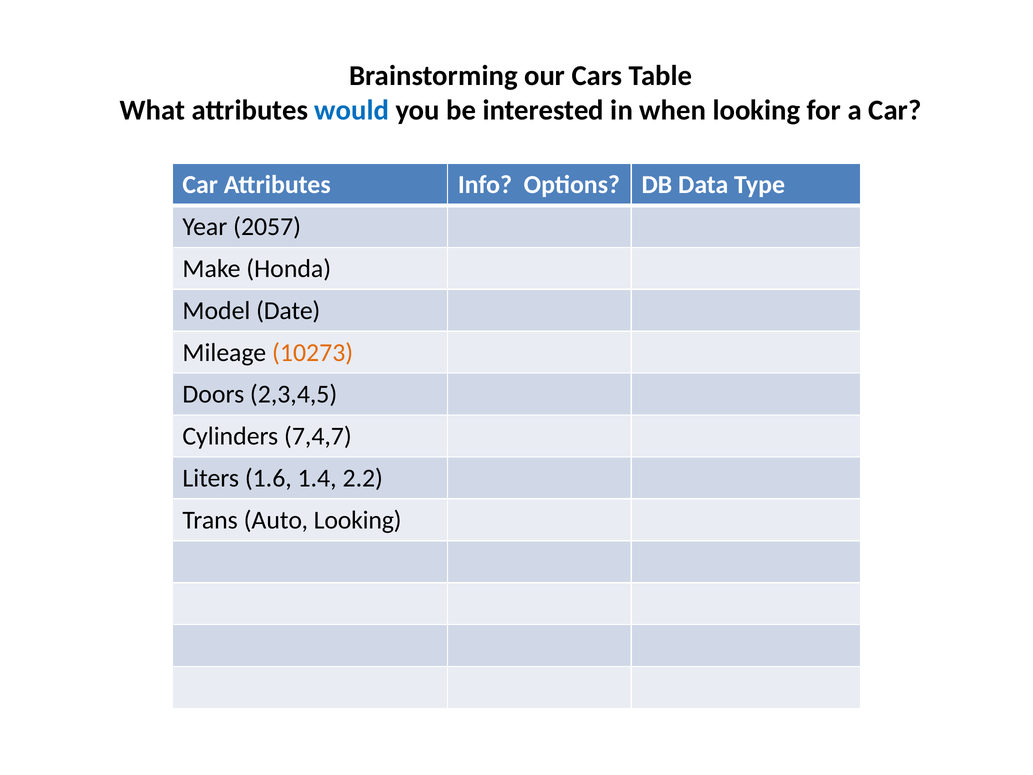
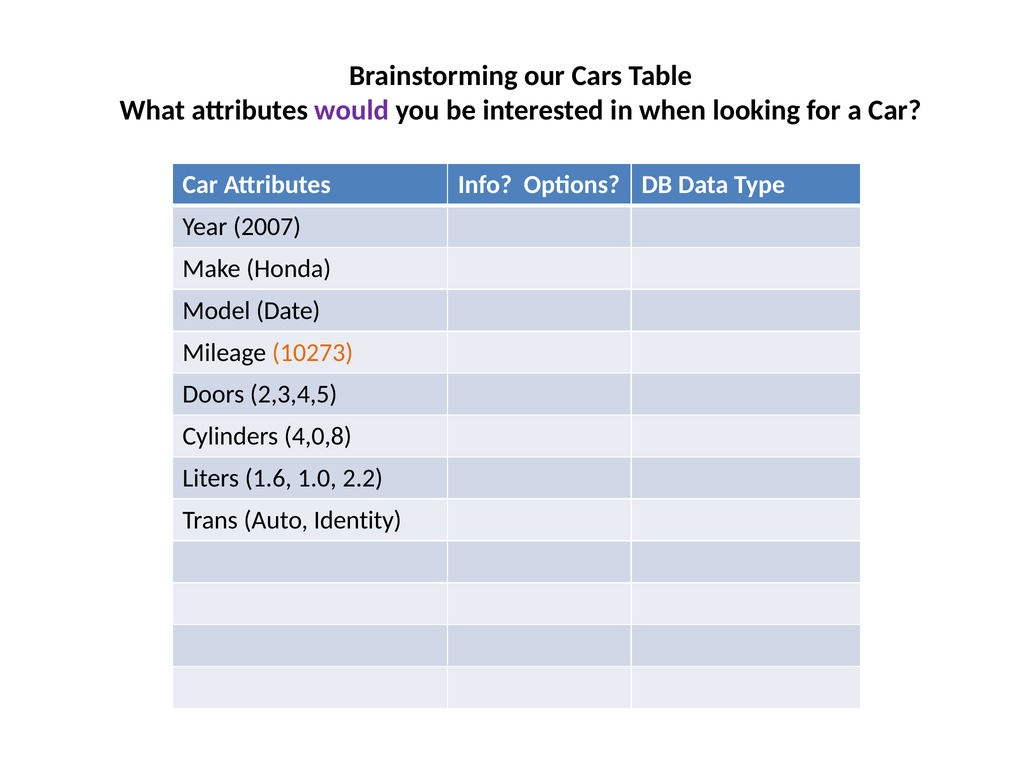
would colour: blue -> purple (352, 110)
2057: 2057 -> 2007 (267, 227)
7,4,7: 7,4,7 -> 4,0,8 (318, 436)
1.4: 1.4 -> 1.0 (317, 478)
Auto Looking: Looking -> Identity (358, 520)
